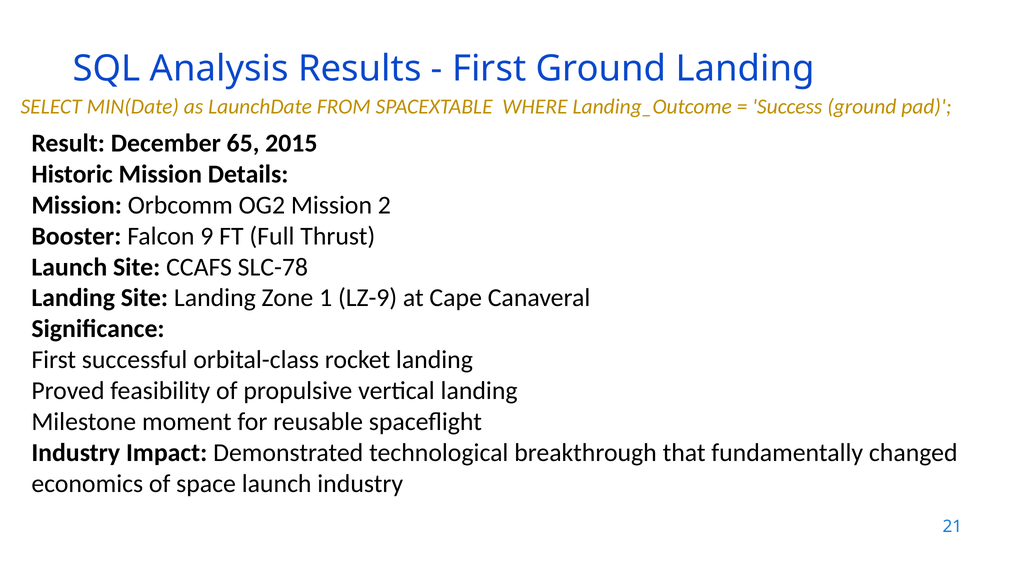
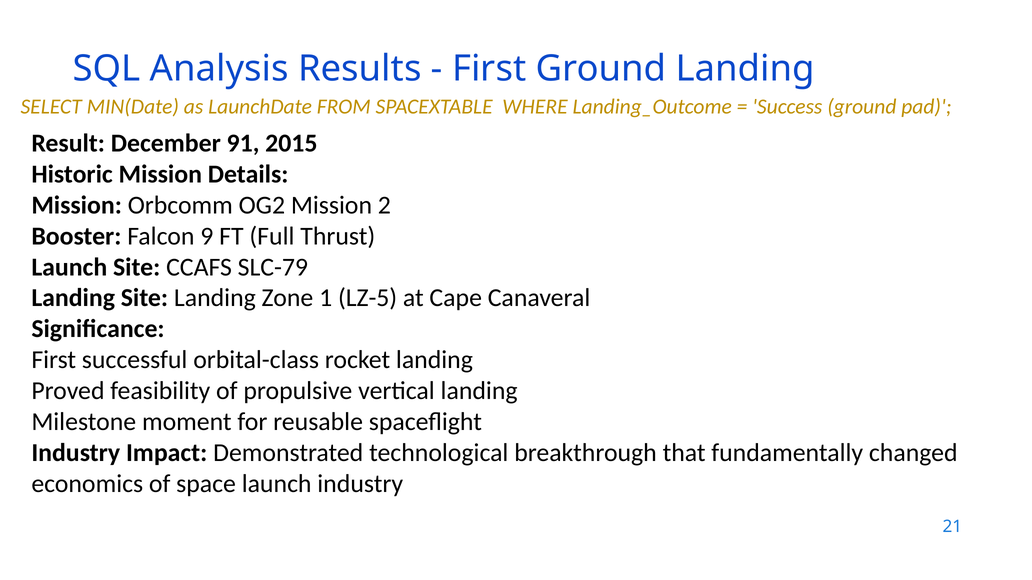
65: 65 -> 91 (243, 143)
SLC-78: SLC-78 -> SLC-79 (273, 267)
LZ-9: LZ-9 -> LZ-5 (368, 298)
